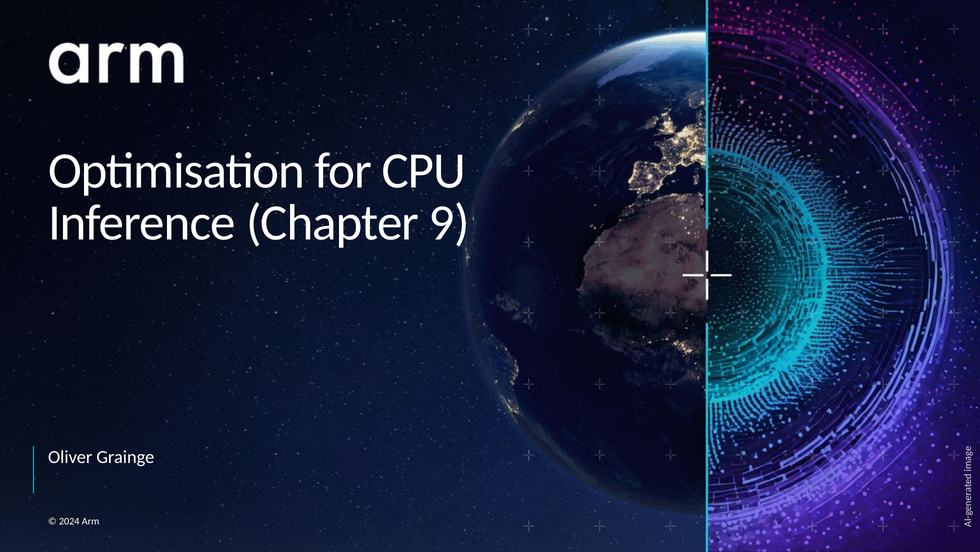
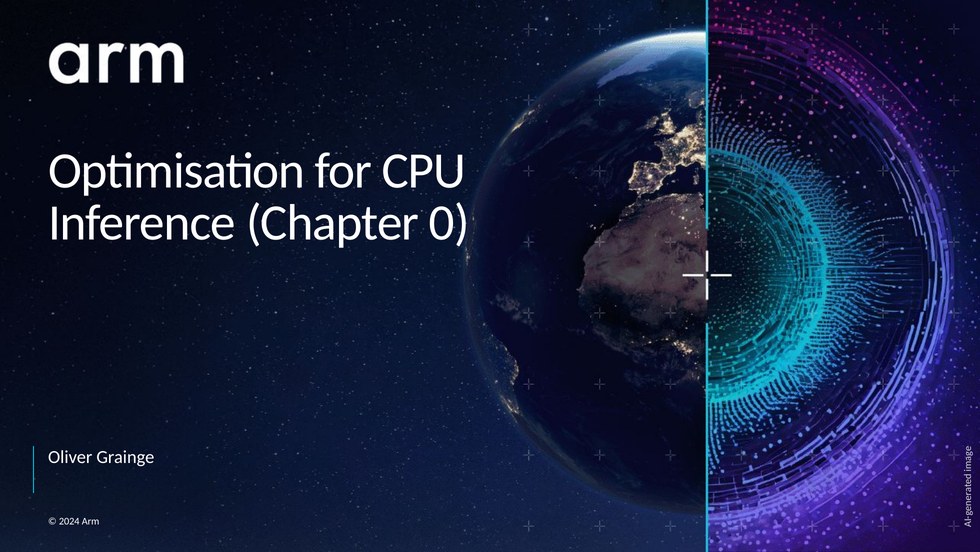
9: 9 -> 0 (449, 223)
